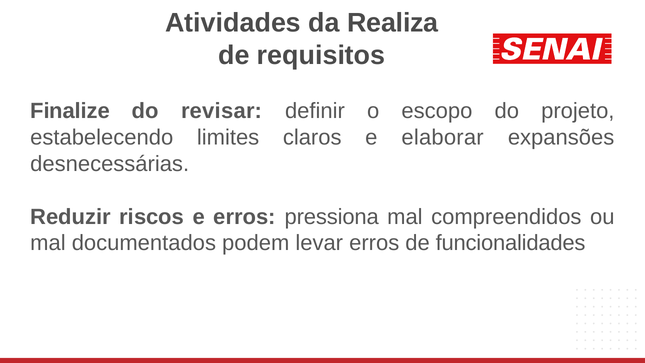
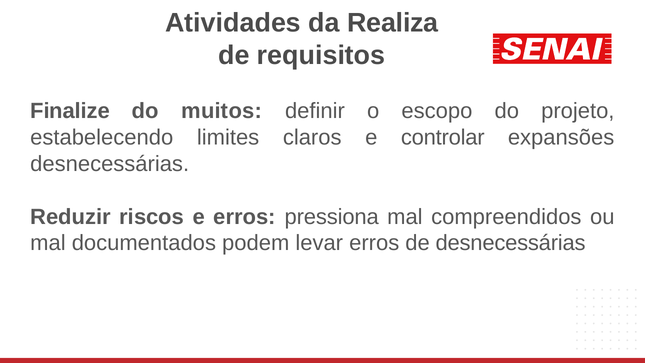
revisar: revisar -> muitos (222, 111)
elaborar: elaborar -> controlar (443, 137)
de funcionalidades: funcionalidades -> desnecessárias (511, 243)
